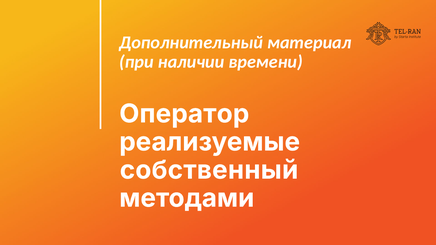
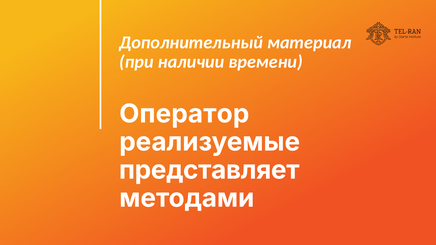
собственный: собственный -> представляет (209, 170)
